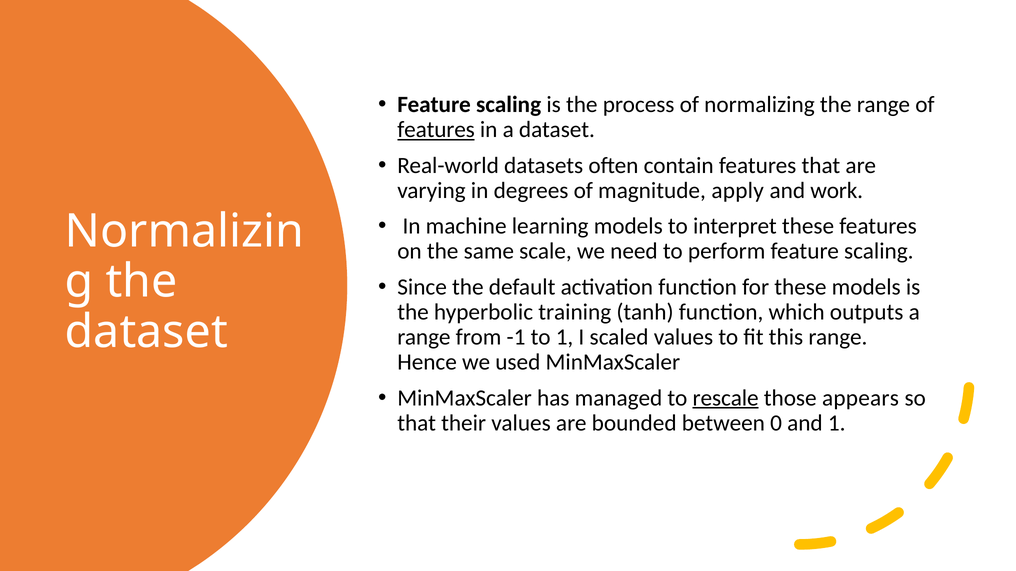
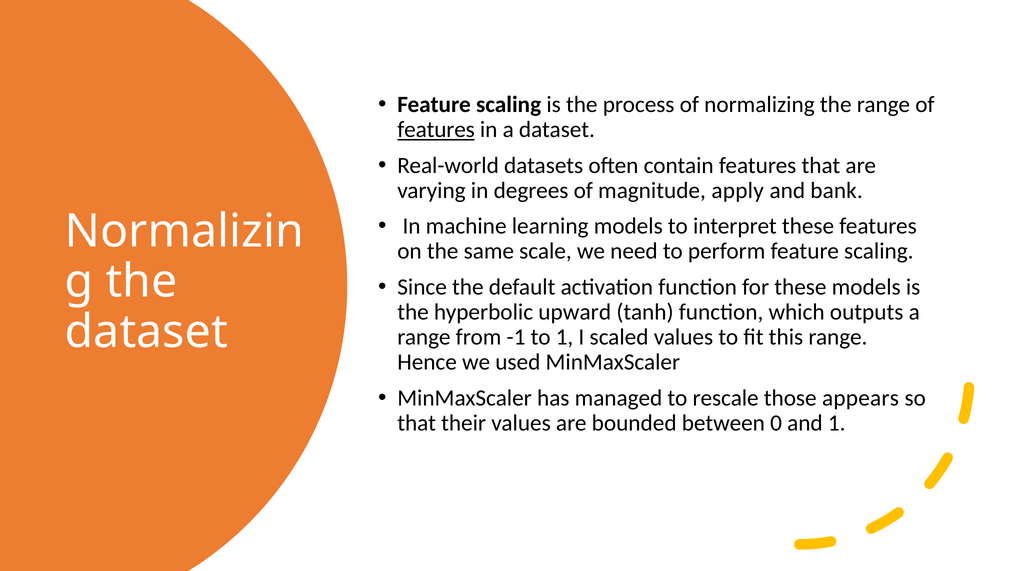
work: work -> bank (837, 191)
training: training -> upward (575, 312)
rescale underline: present -> none (726, 398)
